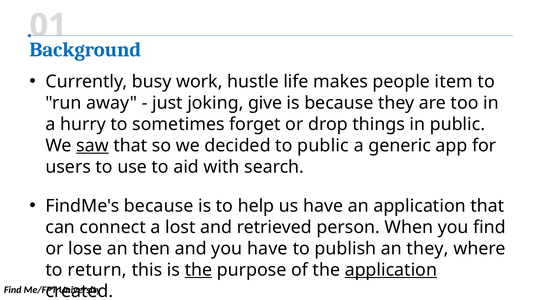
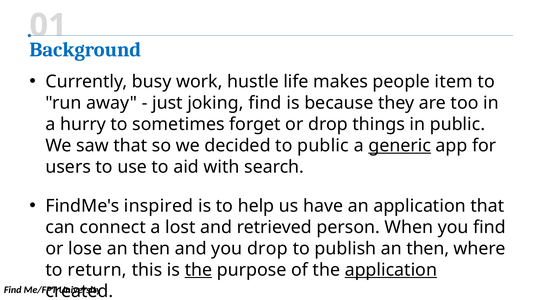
joking give: give -> find (265, 103)
saw underline: present -> none (93, 146)
generic underline: none -> present (400, 146)
FindMe's because: because -> inspired (159, 206)
you have: have -> drop (267, 249)
publish an they: they -> then (428, 249)
